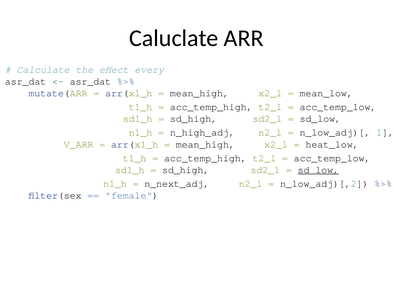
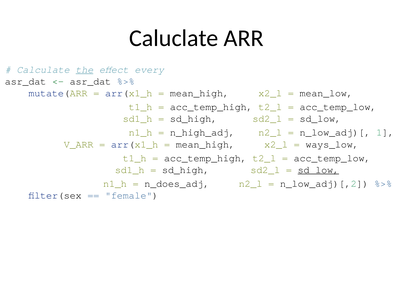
the underline: none -> present (85, 69)
heat_low: heat_low -> ways_low (332, 144)
n_next_adj: n_next_adj -> n_does_adj (177, 183)
